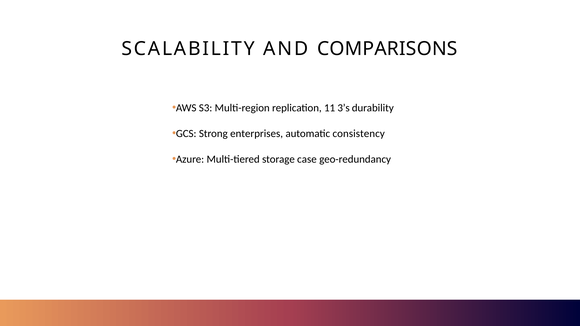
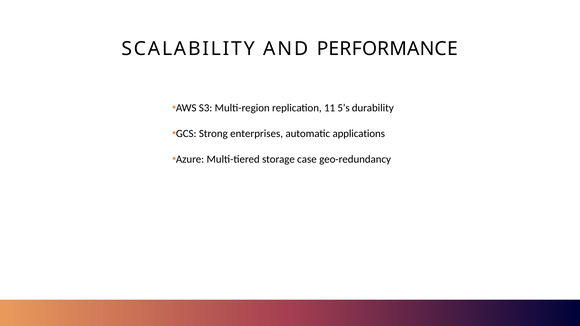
COMPARISONS: COMPARISONS -> PERFORMANCE (387, 49)
3’s: 3’s -> 5’s (344, 108)
consistency: consistency -> applications (359, 134)
